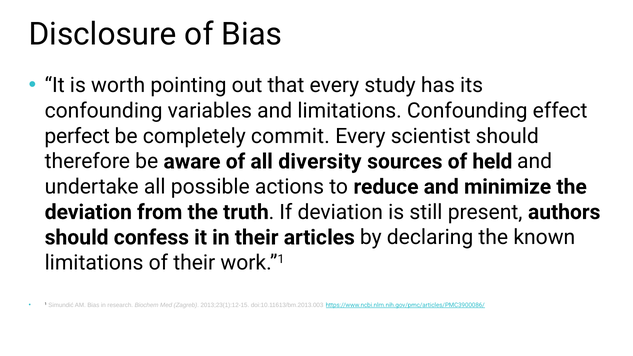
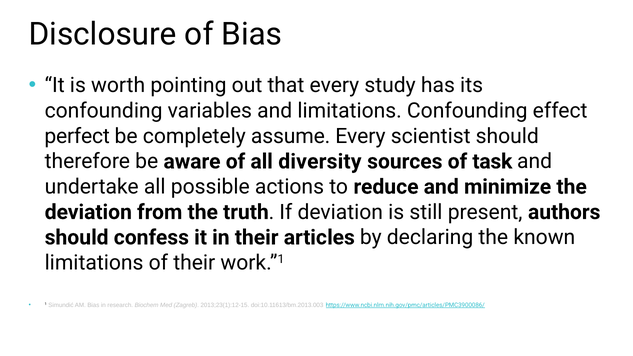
commit: commit -> assume (291, 136)
held: held -> task (492, 162)
